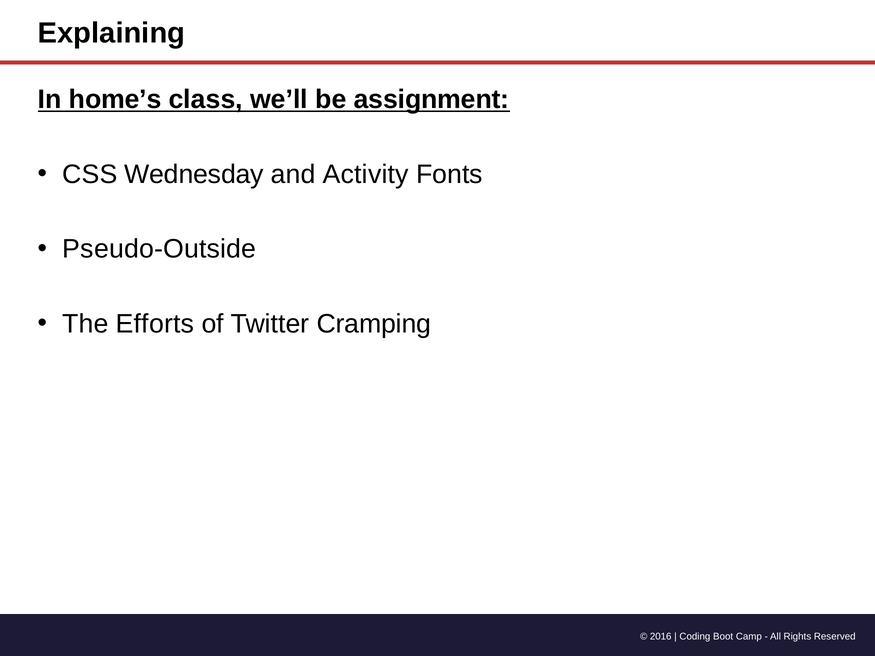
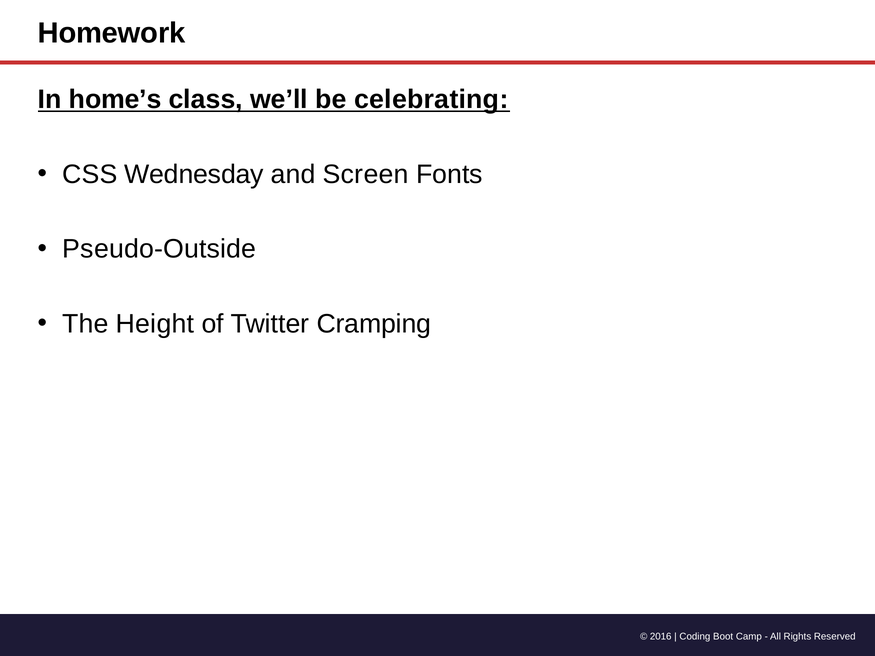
Explaining: Explaining -> Homework (112, 33)
assignment: assignment -> celebrating (431, 100)
Activity: Activity -> Screen (366, 174)
Efforts: Efforts -> Height (155, 324)
